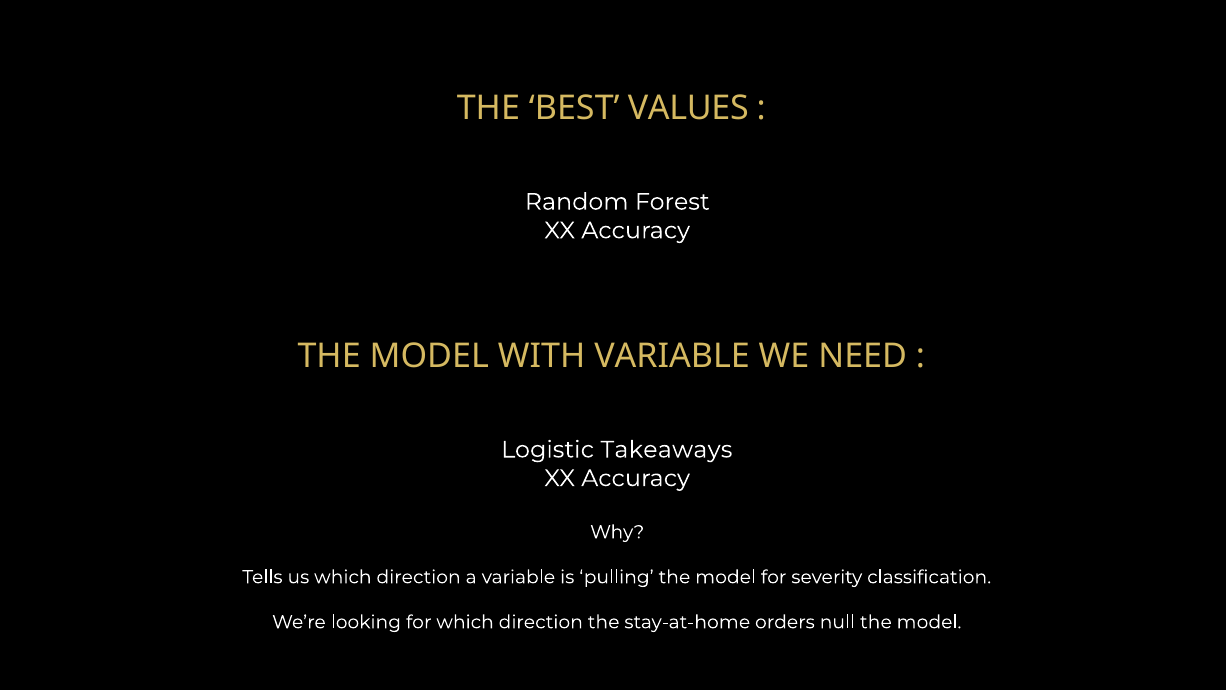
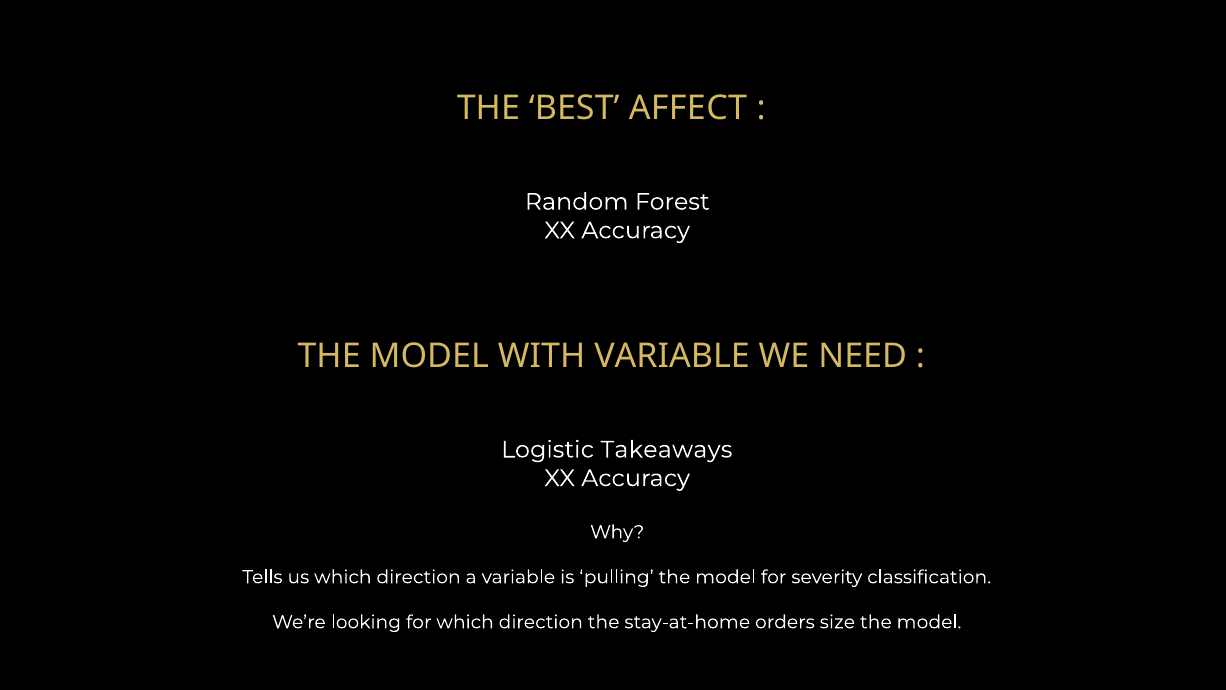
VALUES: VALUES -> AFFECT (688, 108)
null: null -> size (837, 622)
